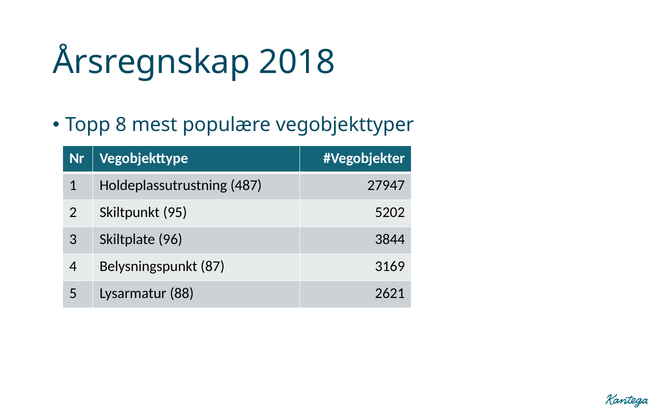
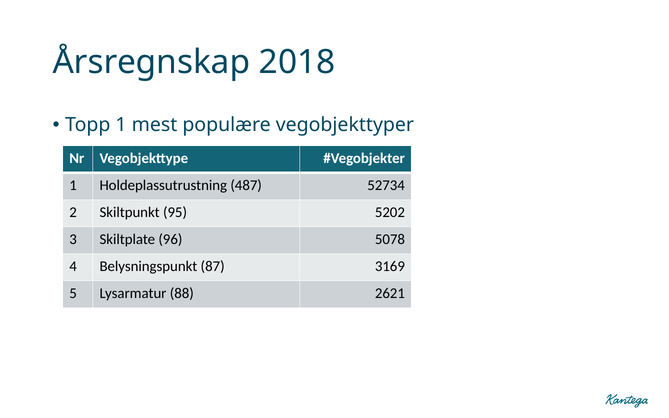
Topp 8: 8 -> 1 (121, 125)
27947: 27947 -> 52734 (386, 185)
3844: 3844 -> 5078 (390, 239)
